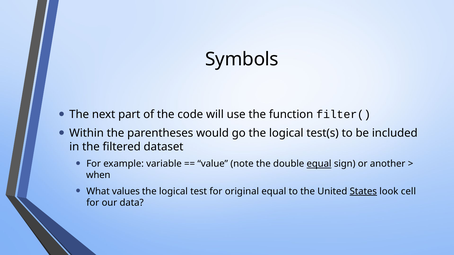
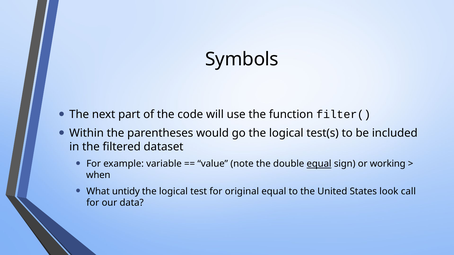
another: another -> working (388, 164)
values: values -> untidy (126, 192)
States underline: present -> none (363, 192)
cell: cell -> call (408, 192)
